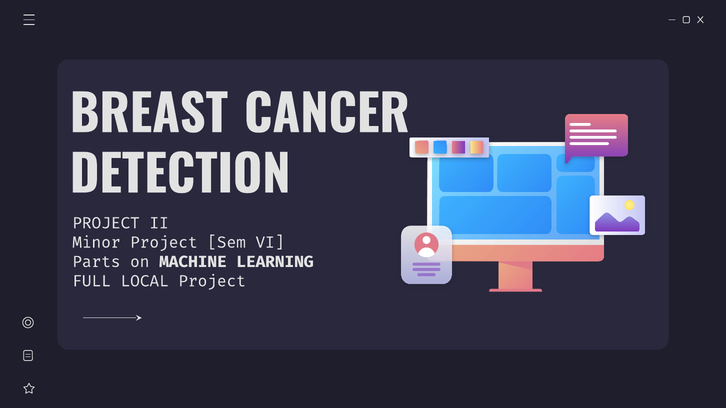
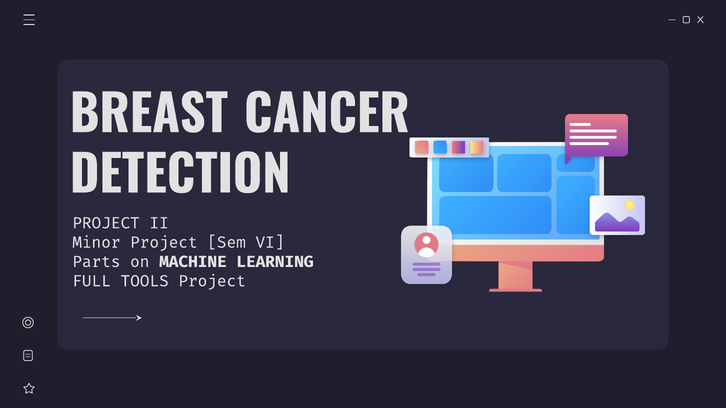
LOCAL: LOCAL -> TOOLS (145, 281)
